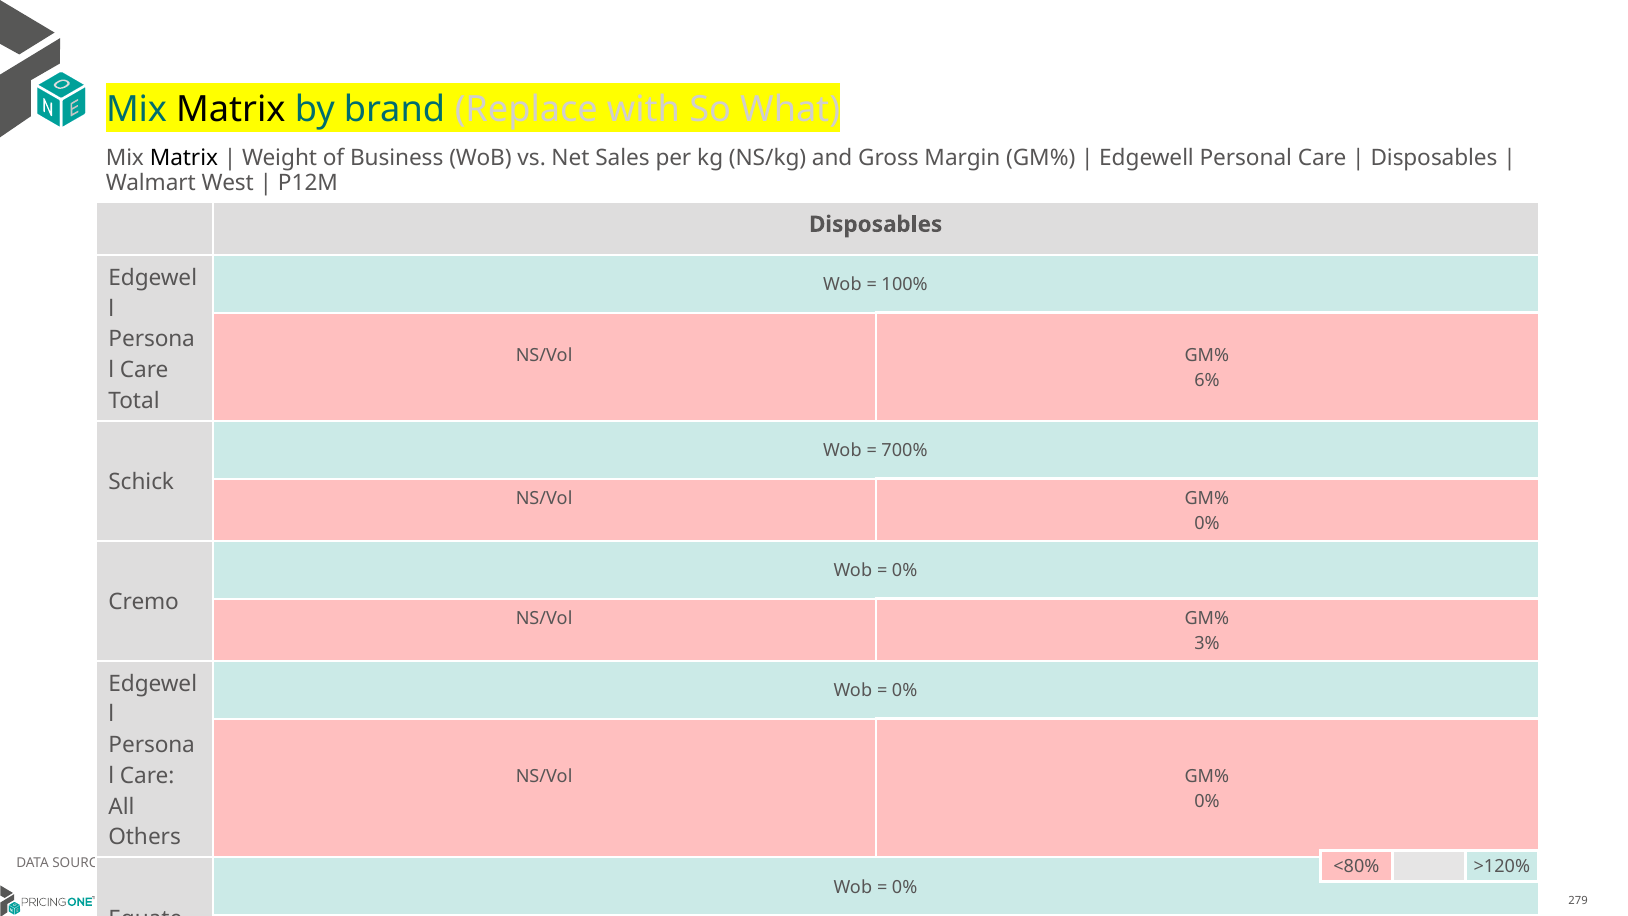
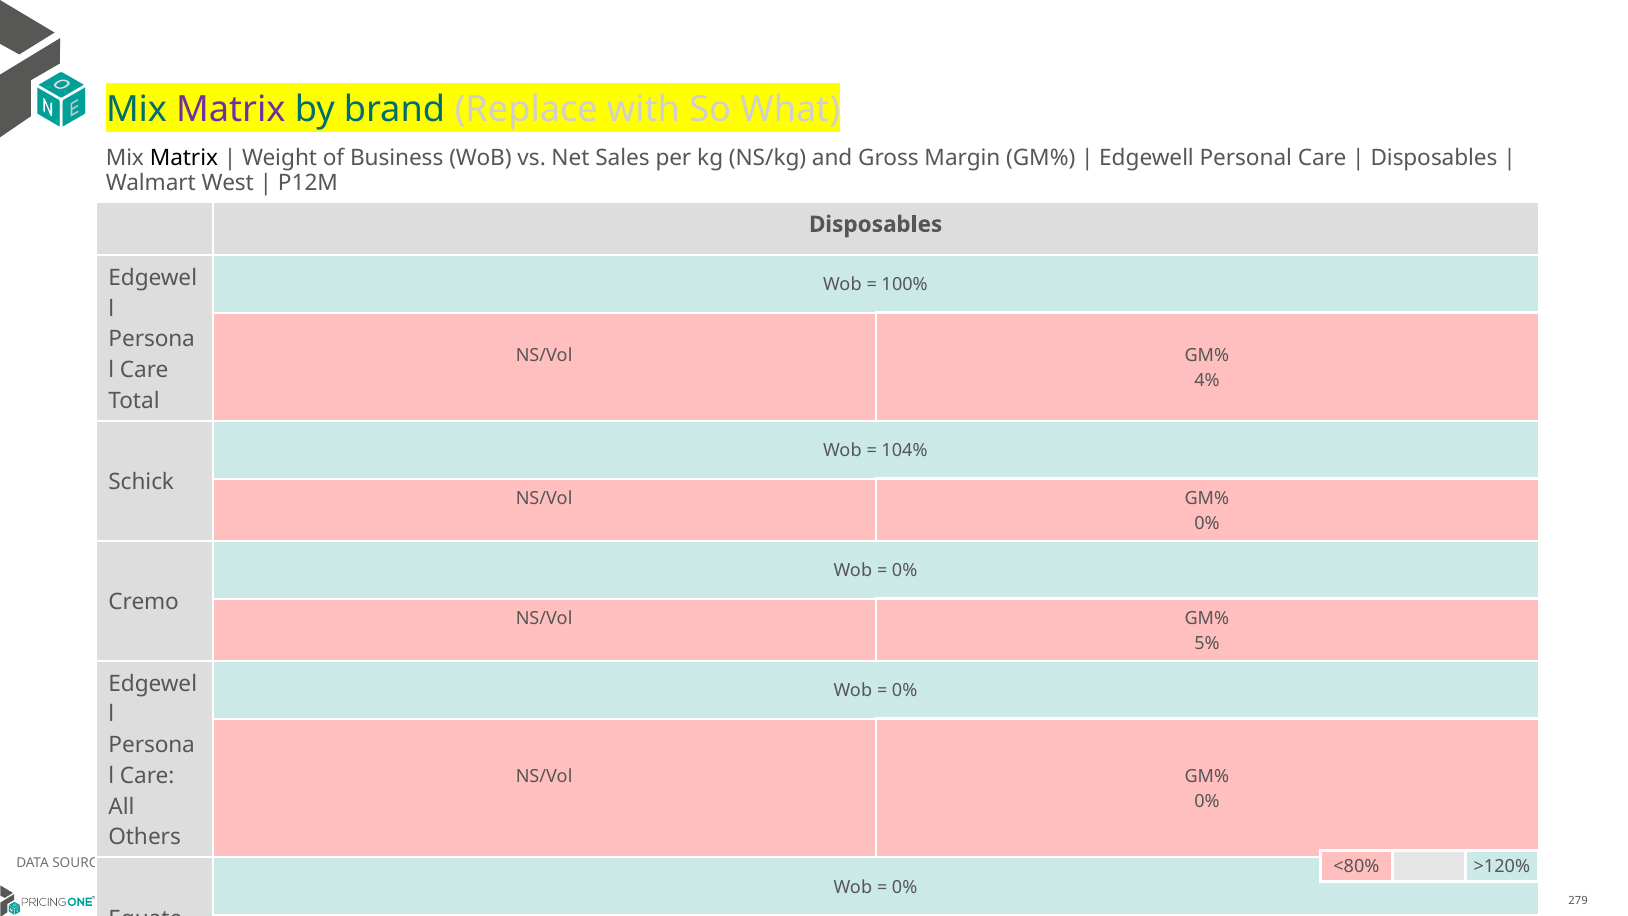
Matrix colour: black -> purple (231, 109)
6%: 6% -> 4% (1207, 380)
700%: 700% -> 104% (905, 451)
3%: 3% -> 5% (1207, 643)
